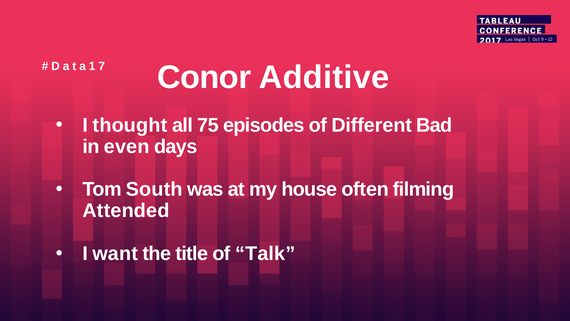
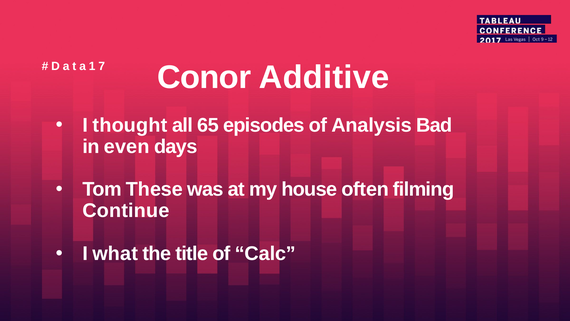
75: 75 -> 65 (208, 125)
Different: Different -> Analysis (372, 125)
South: South -> These (154, 189)
Attended: Attended -> Continue (126, 211)
want: want -> what (115, 253)
Talk: Talk -> Calc (265, 253)
